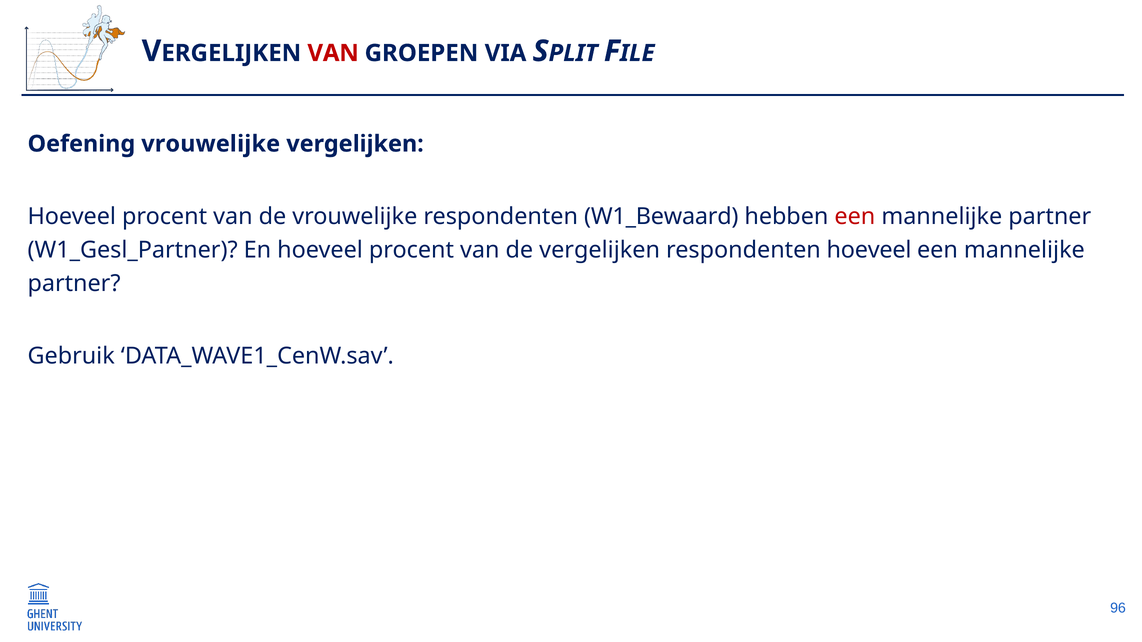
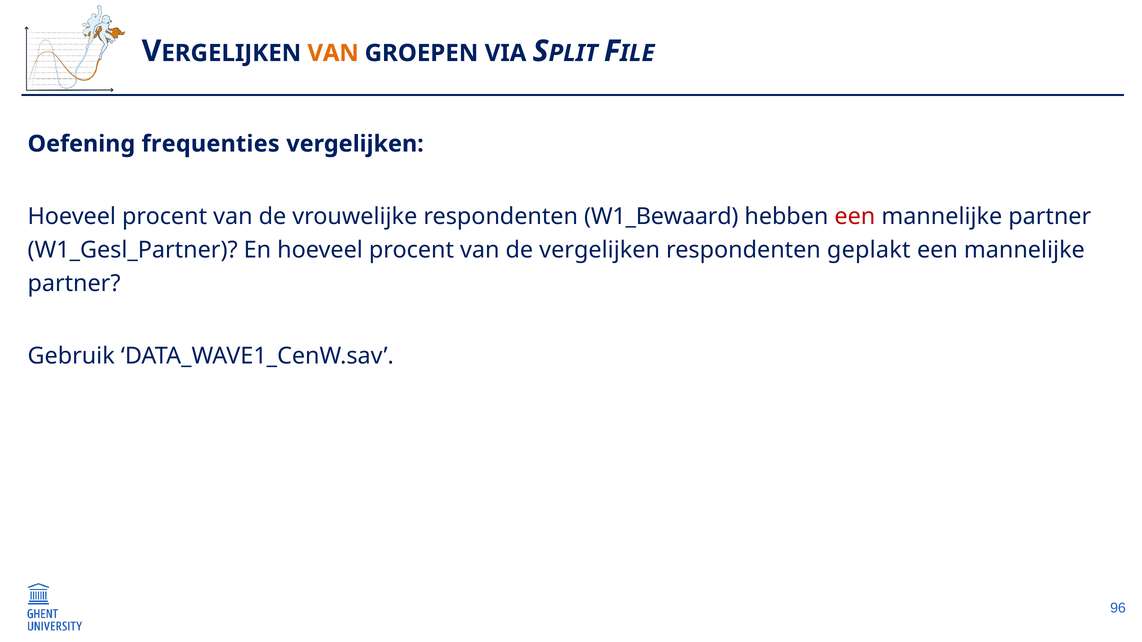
VAN colour: red -> orange (333, 53)
Oefening vrouwelijke: vrouwelijke -> frequenties (211, 144)
respondenten hoeveel: hoeveel -> geplakt (869, 250)
